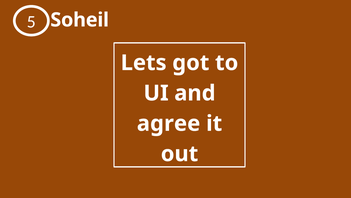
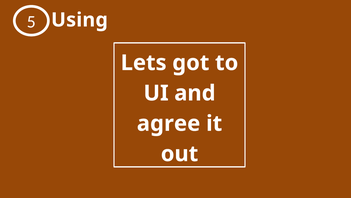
Soheil: Soheil -> Using (79, 20)
